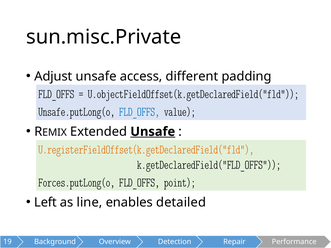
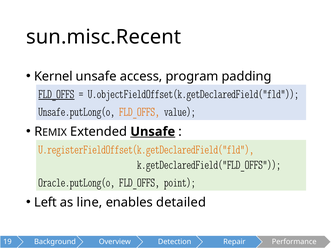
sun.misc.Private: sun.misc.Private -> sun.misc.Recent (104, 37)
Adjust: Adjust -> Kernel (53, 76)
different: different -> program (192, 76)
FLD_OFFS underline: none -> present (56, 94)
FLD_OFFS colour: blue -> orange (139, 112)
Forces.putLong(o: Forces.putLong(o -> Oracle.putLong(o (77, 183)
